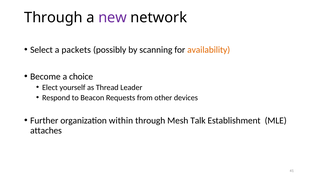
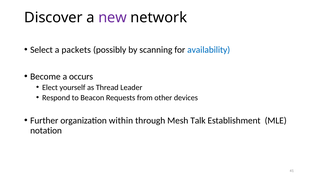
Through: Through -> Discover (53, 18)
availability colour: orange -> blue (209, 50)
choice: choice -> occurs (81, 76)
attaches: attaches -> notation (46, 130)
